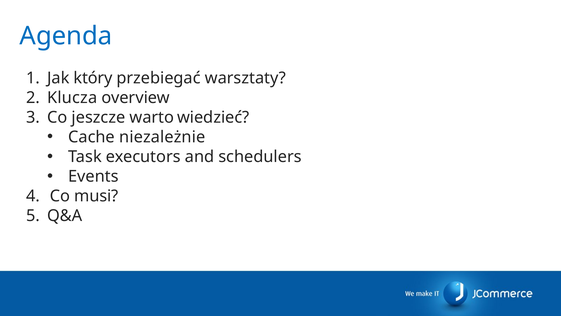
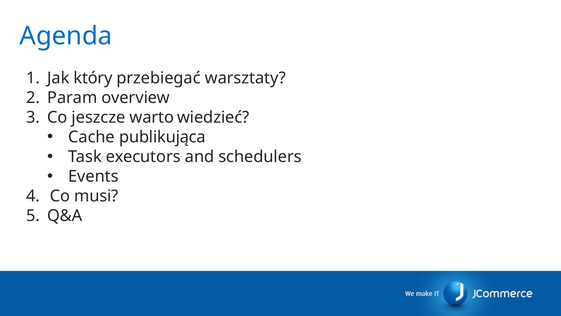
Klucza: Klucza -> Param (72, 98)
niezależnie: niezależnie -> publikująca (162, 137)
